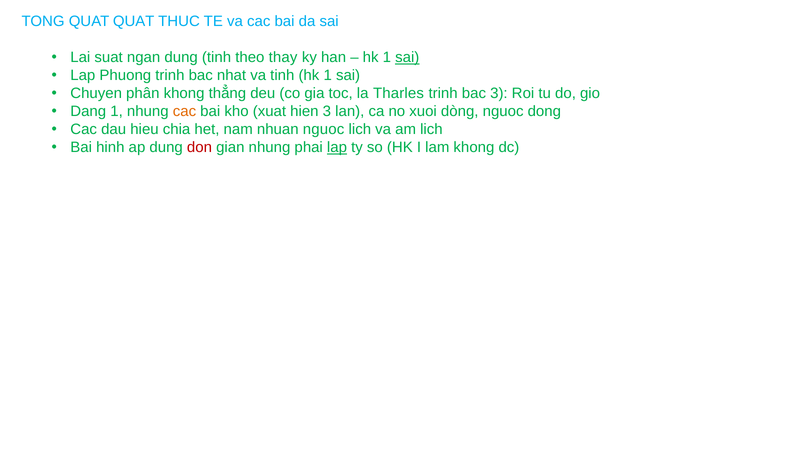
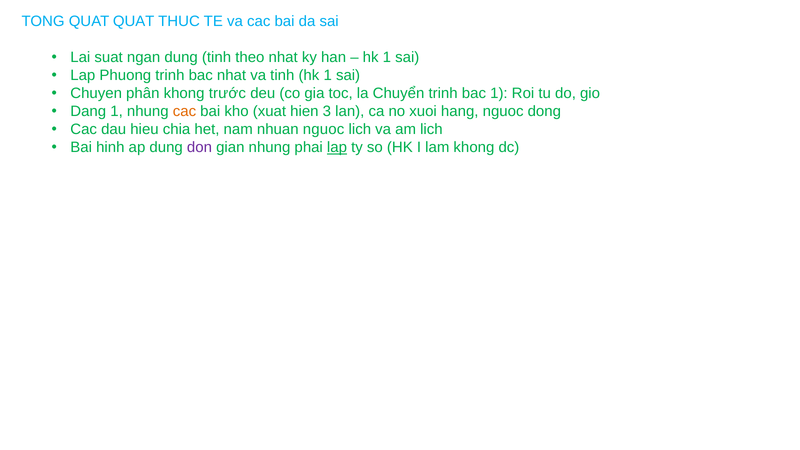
theo thay: thay -> nhat (283, 57)
sai underline: present -> none (407, 57)
thẳng: thẳng -> trước (227, 93)
Tharles: Tharles -> Chuyển (399, 93)
bac 3: 3 -> 1 (499, 93)
dòng: dòng -> hang (460, 111)
don colour: red -> purple (199, 147)
